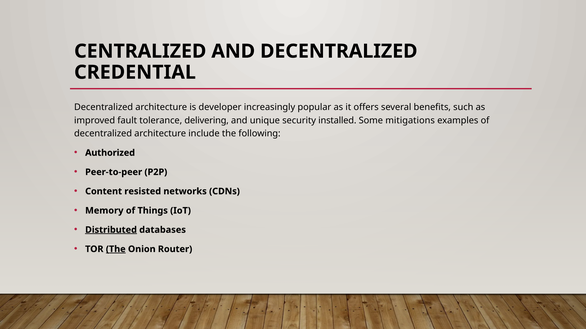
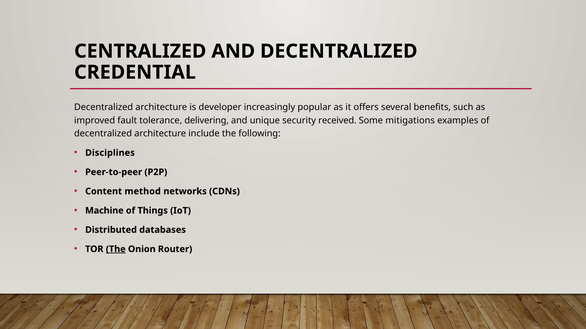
installed: installed -> received (337, 121)
Authorized: Authorized -> Disciplines (110, 153)
resisted: resisted -> method (143, 192)
Memory: Memory -> Machine (104, 211)
Distributed underline: present -> none (111, 230)
